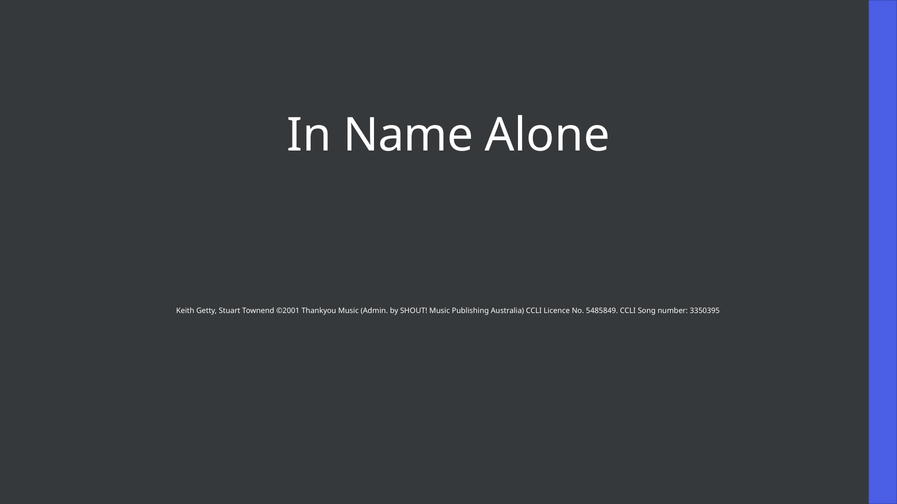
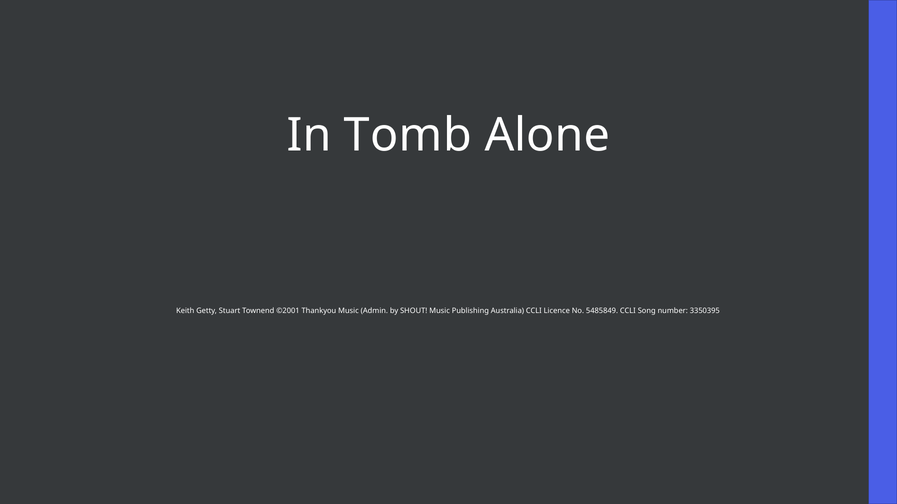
Name: Name -> Tomb (408, 136)
